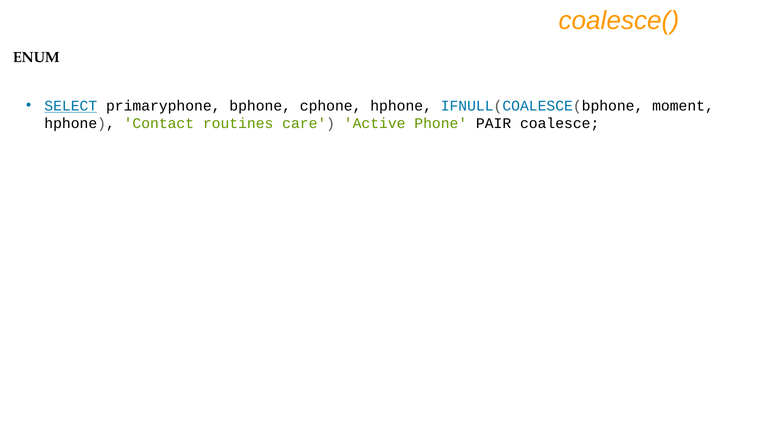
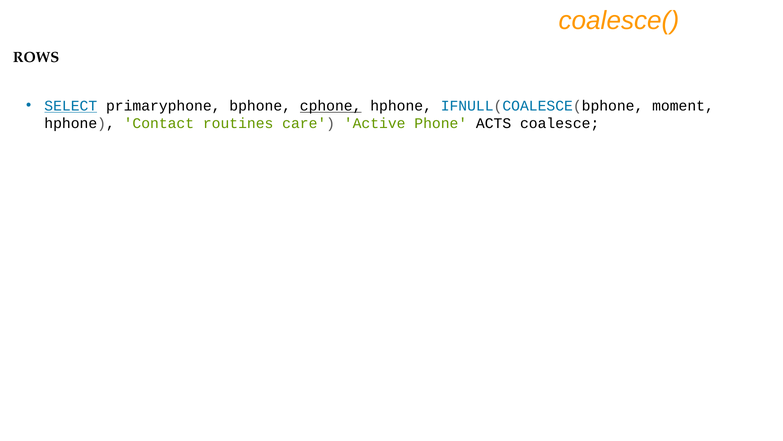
ENUM: ENUM -> ROWS (36, 57)
cphone underline: none -> present (331, 106)
PAIR: PAIR -> ACTS (494, 123)
